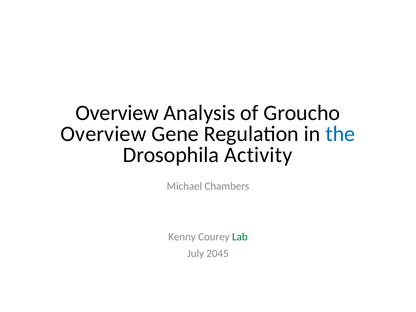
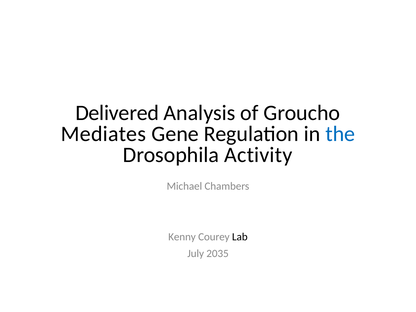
Overview: Overview -> Delivered (117, 113)
Overview: Overview -> Mediates (103, 134)
Lab colour: green -> black (240, 237)
2045: 2045 -> 2035 (218, 254)
